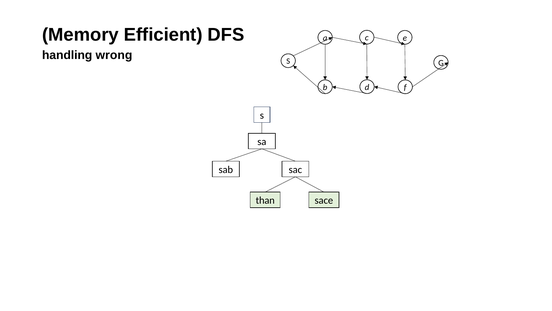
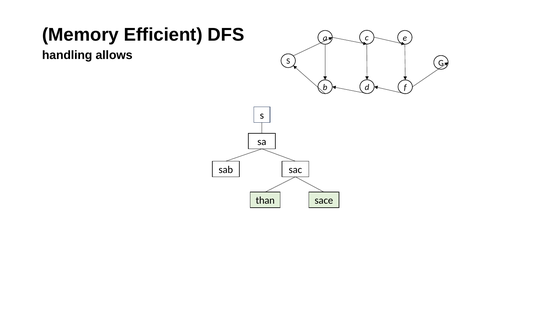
wrong: wrong -> allows (114, 55)
